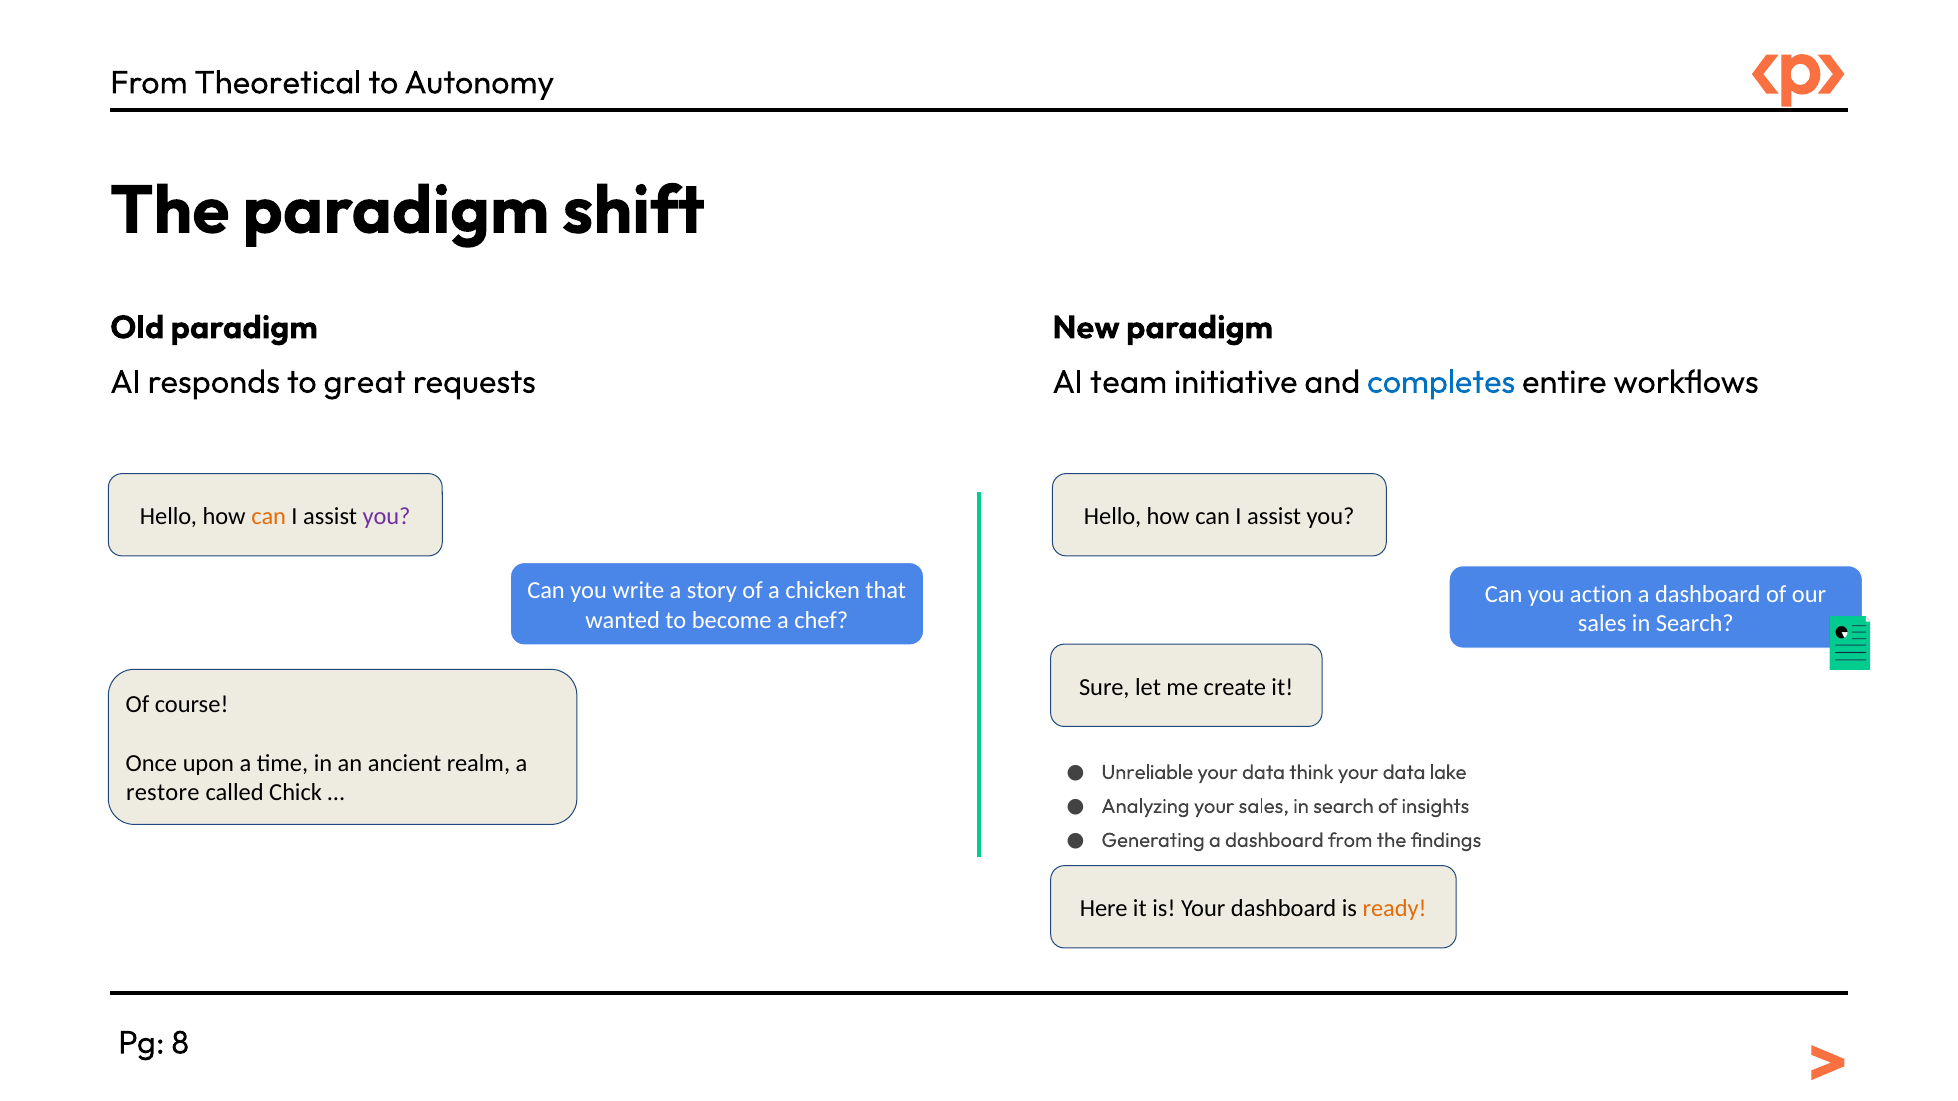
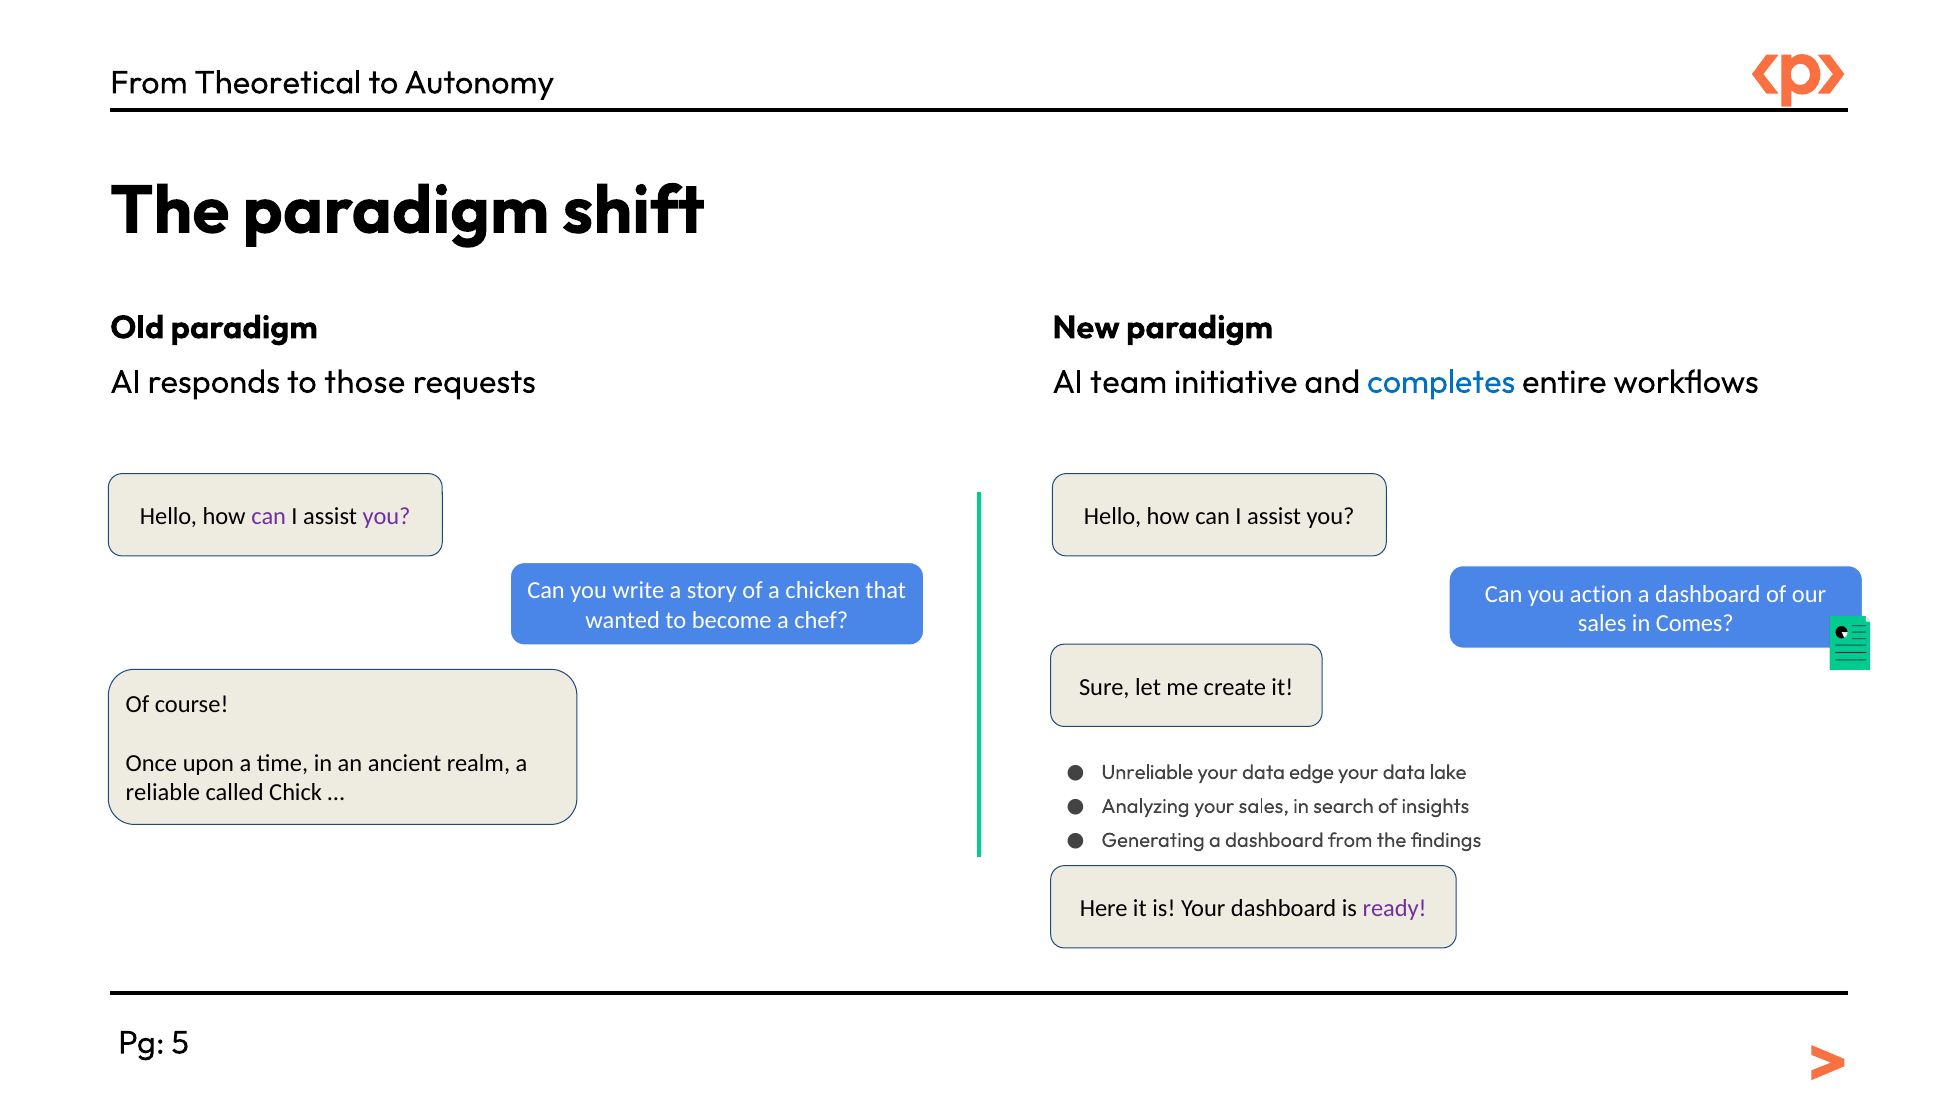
great: great -> those (365, 382)
can colour: orange -> purple (269, 517)
Search: Search -> Comes (1695, 624)
think: think -> edge (1312, 773)
restore: restore -> reliable (163, 793)
ready colour: orange -> purple (1395, 909)
8: 8 -> 5 (180, 1043)
